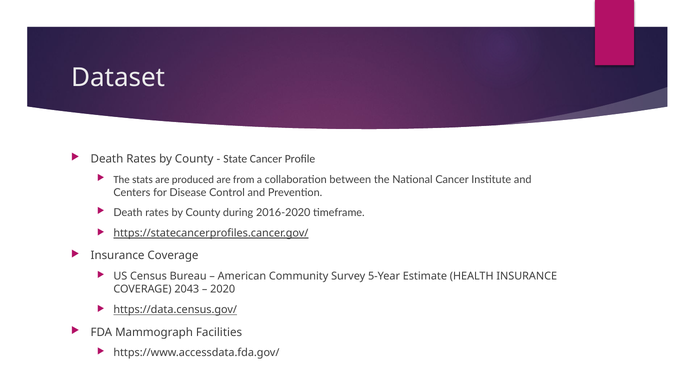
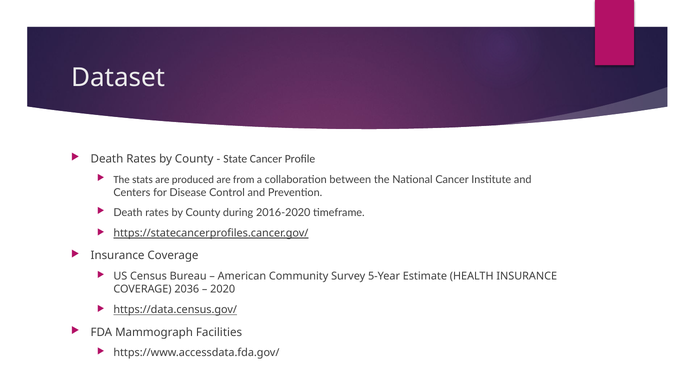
2043: 2043 -> 2036 (187, 289)
